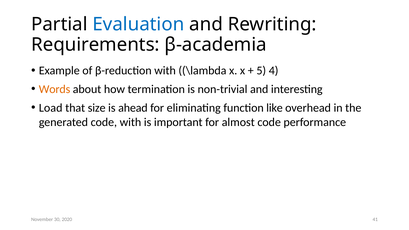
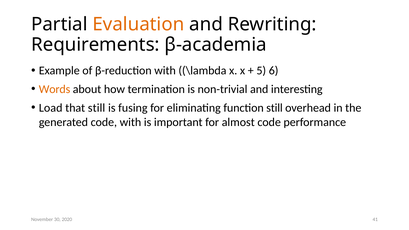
Evaluation colour: blue -> orange (138, 24)
4: 4 -> 6 (274, 71)
that size: size -> still (97, 108)
ahead: ahead -> fusing (133, 108)
function like: like -> still (275, 108)
